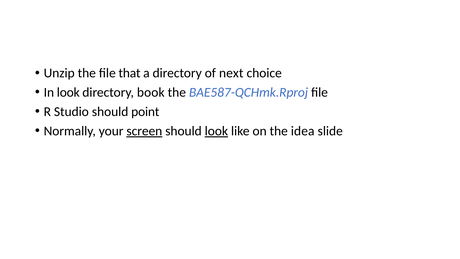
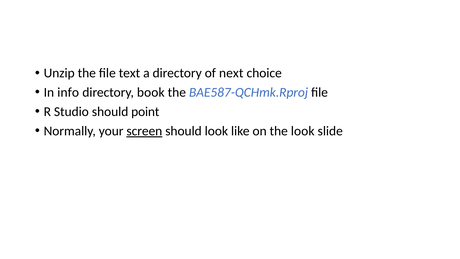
that: that -> text (129, 73)
In look: look -> info (68, 92)
look underline: present -> none (216, 131)
the idea: idea -> look (303, 131)
